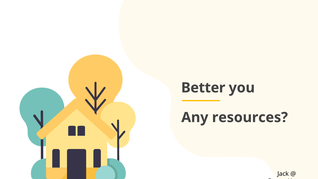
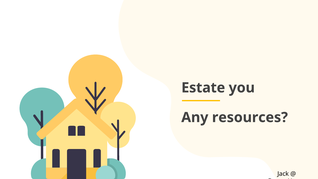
Better: Better -> Estate (203, 88)
